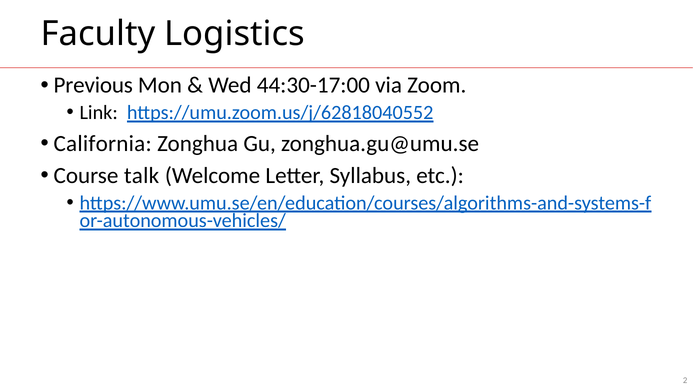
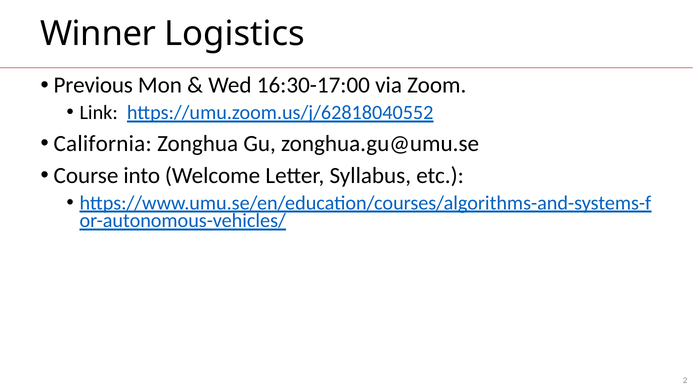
Faculty: Faculty -> Winner (98, 34)
44:30-17:00: 44:30-17:00 -> 16:30-17:00 (313, 85)
talk: talk -> into (142, 175)
